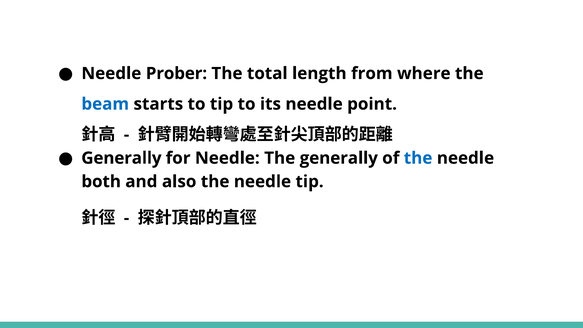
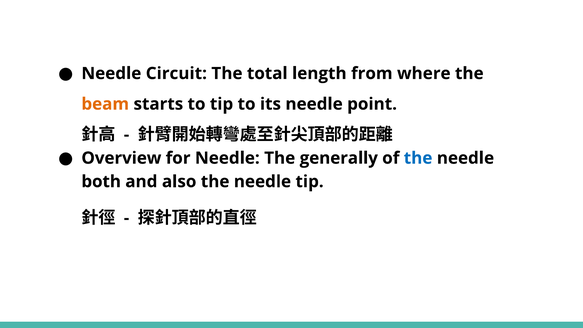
Prober: Prober -> Circuit (176, 73)
beam colour: blue -> orange (105, 104)
Generally: Generally -> Overview (121, 158)
